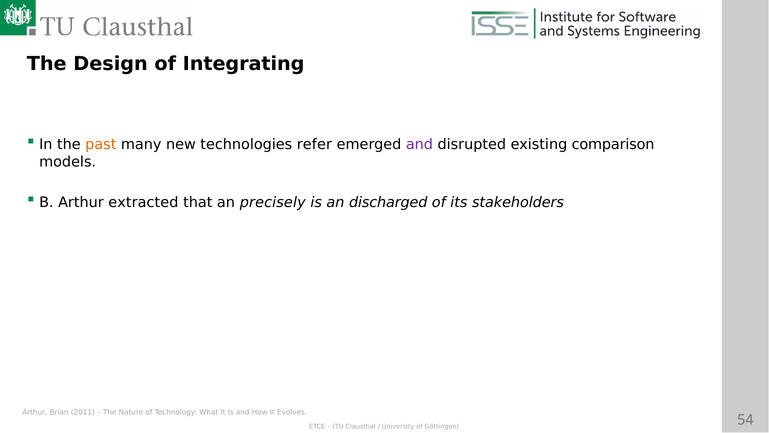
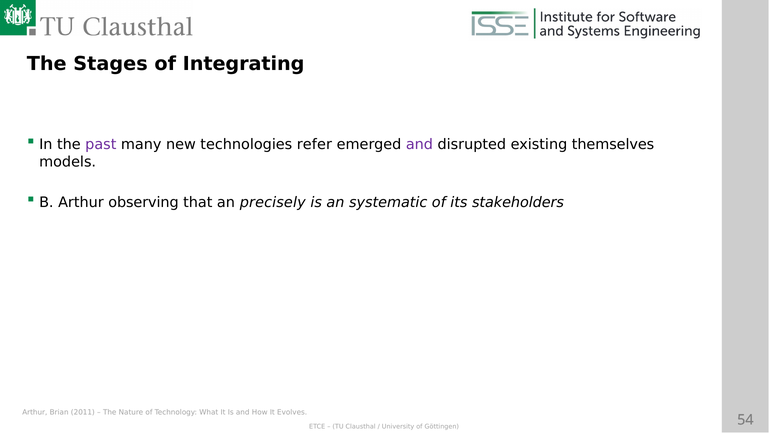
Design: Design -> Stages (111, 64)
past colour: orange -> purple (101, 144)
comparison: comparison -> themselves (613, 144)
extracted: extracted -> observing (143, 202)
discharged: discharged -> systematic (388, 202)
